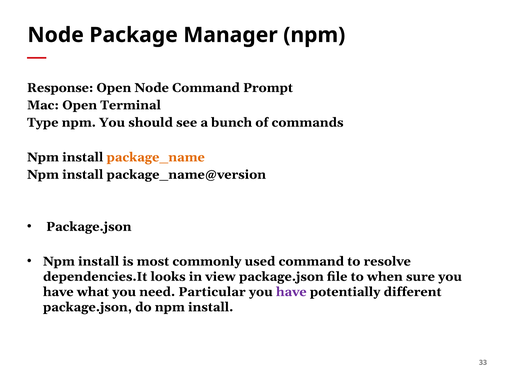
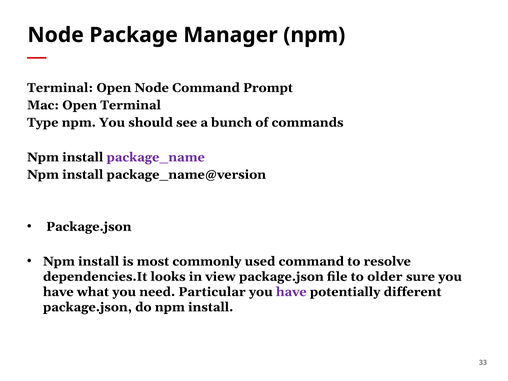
Response: Response -> Terminal (60, 88)
package_name colour: orange -> purple (156, 157)
when: when -> older (385, 277)
